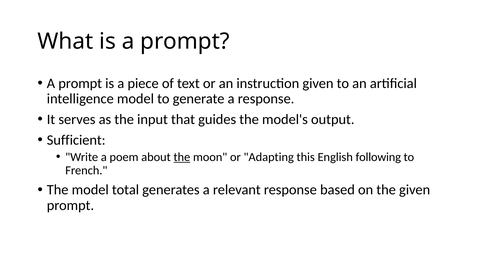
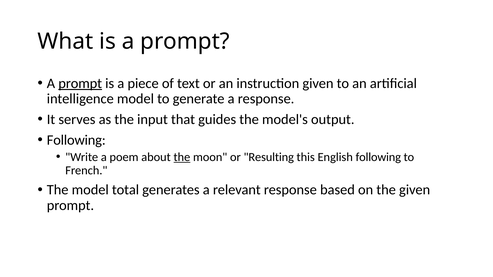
prompt underline: none -> present (80, 83)
Sufficient: Sufficient -> Following (76, 140)
Adapting: Adapting -> Resulting (269, 157)
